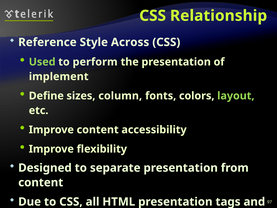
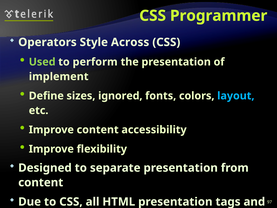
Relationship: Relationship -> Programmer (219, 16)
Reference: Reference -> Operators (47, 42)
column: column -> ignored (120, 96)
layout colour: light green -> light blue (236, 96)
